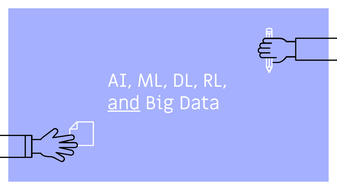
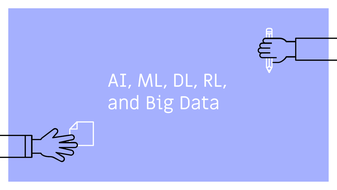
and underline: present -> none (124, 103)
